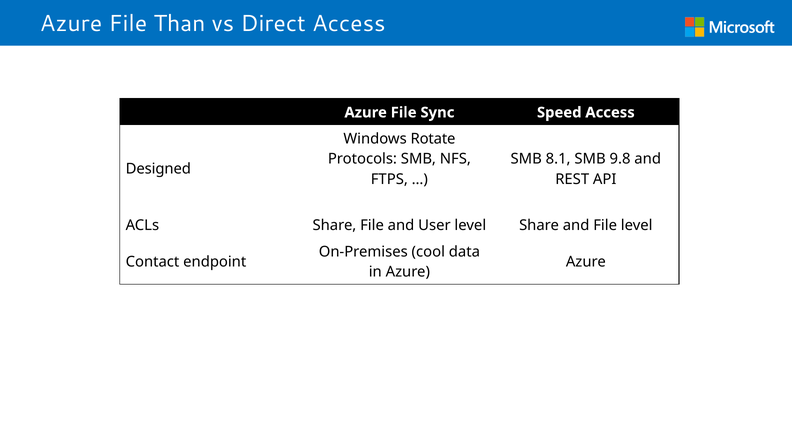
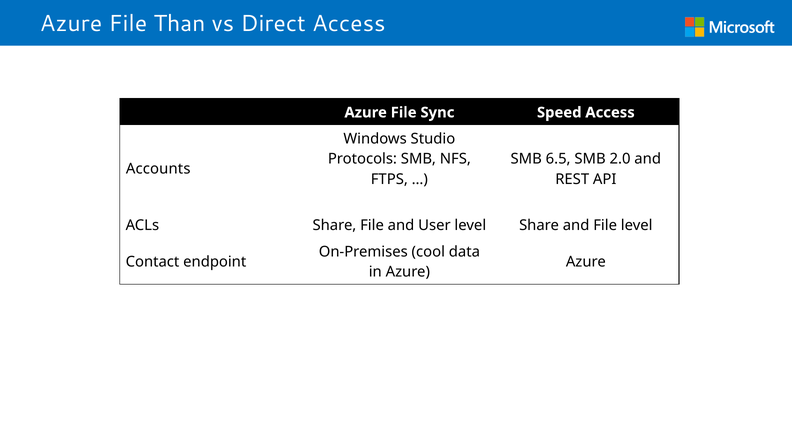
Rotate: Rotate -> Studio (433, 139)
8.1: 8.1 -> 6.5 (558, 159)
9.8: 9.8 -> 2.0 (620, 159)
Designed: Designed -> Accounts (158, 169)
